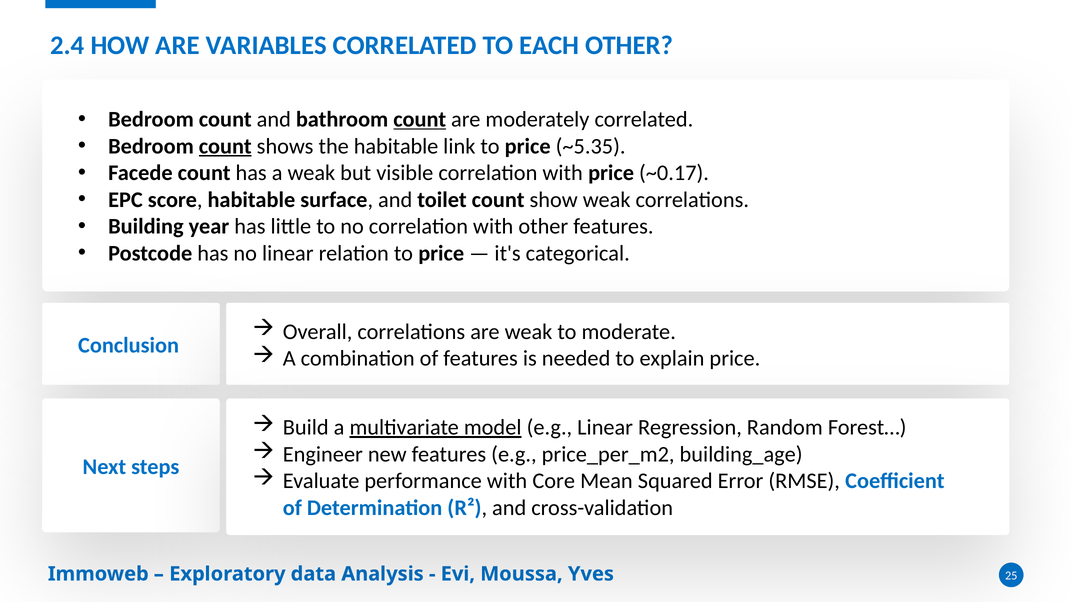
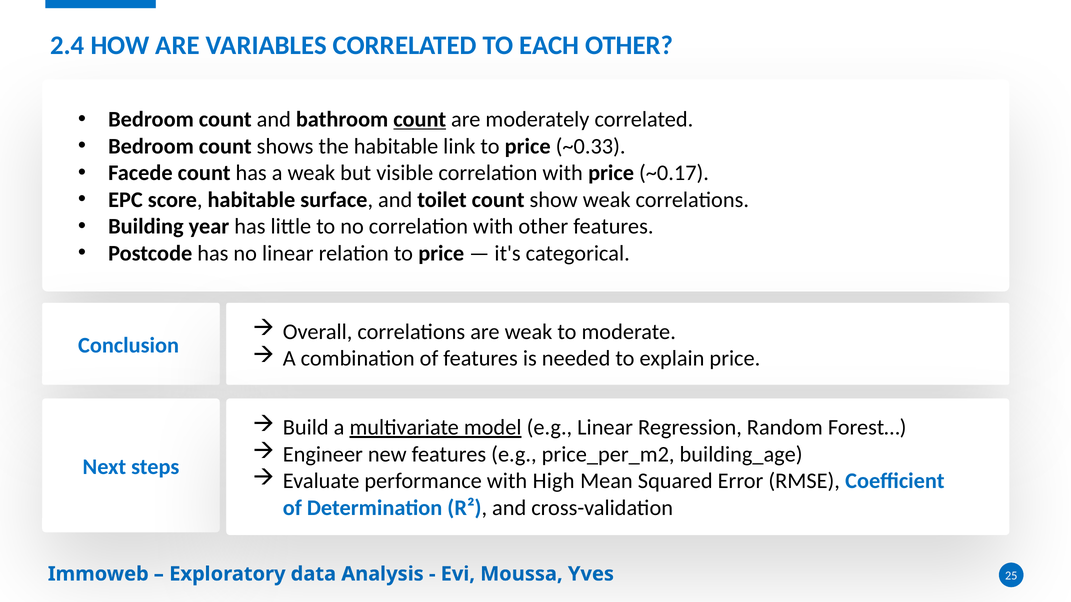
count underline: present -> none (225, 146)
~5.35: ~5.35 -> ~0.33 (591, 146)
Core: Core -> High (554, 481)
